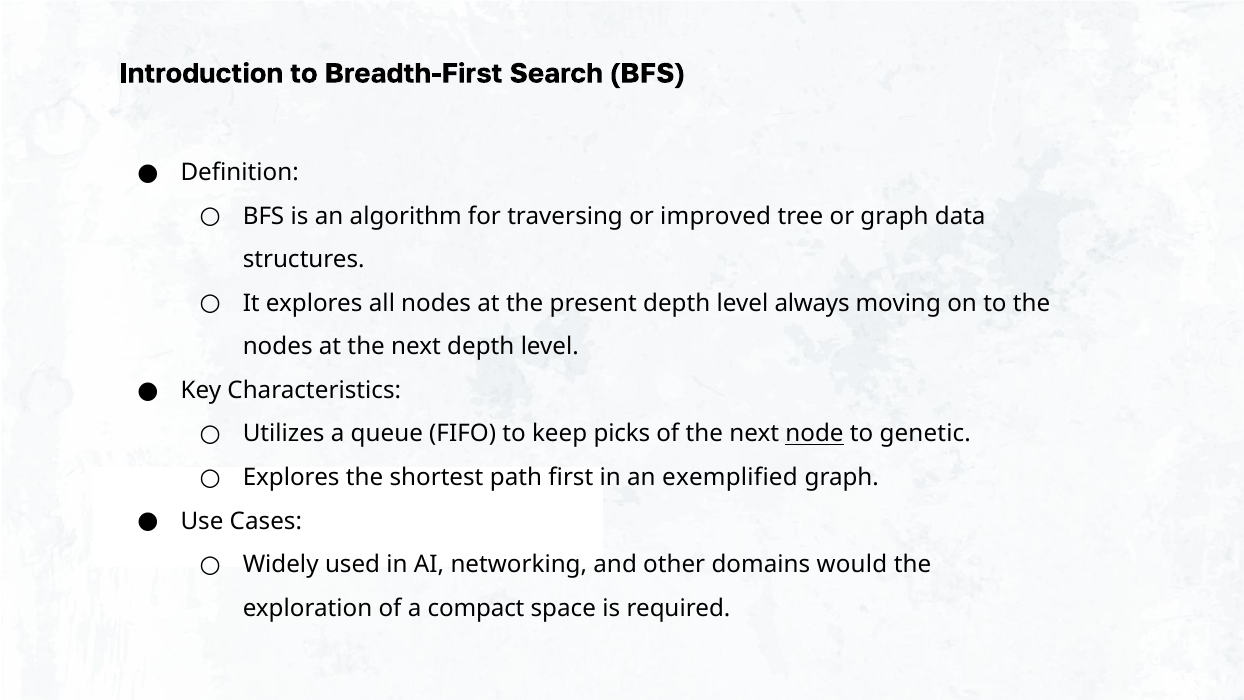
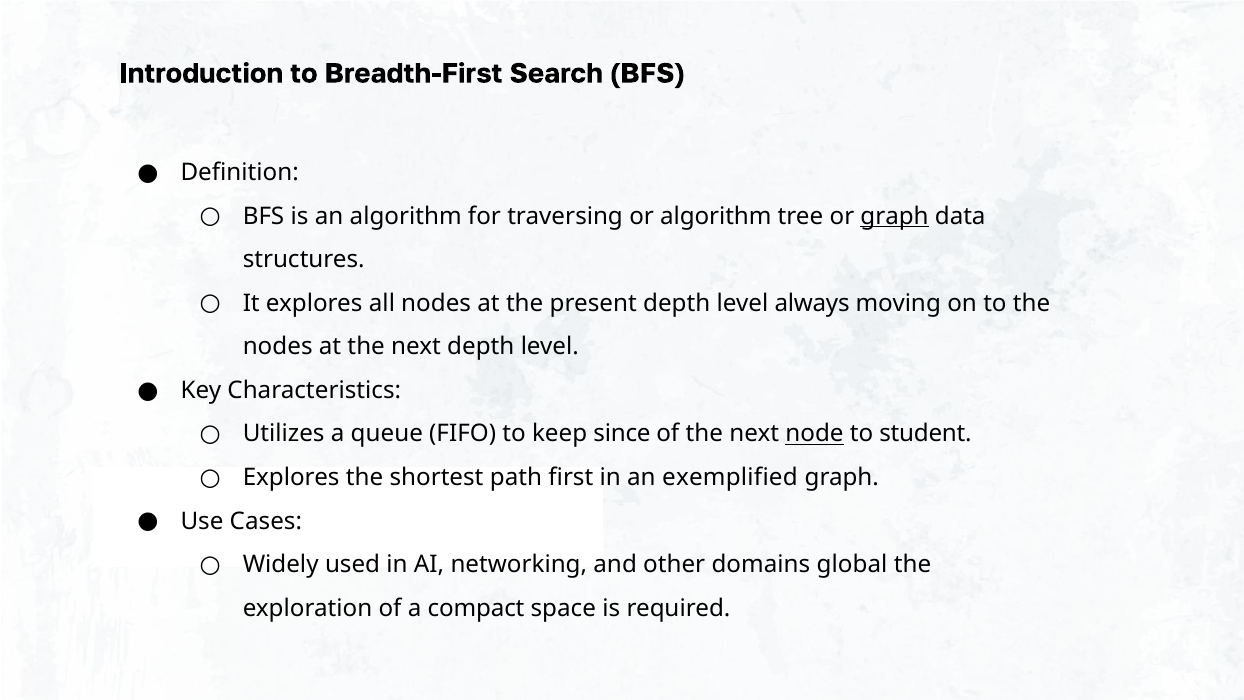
or improved: improved -> algorithm (716, 216)
graph underline: none -> present (895, 216)
picks: picks -> since (622, 434)
genetic: genetic -> student (925, 434)
would: would -> global (852, 564)
